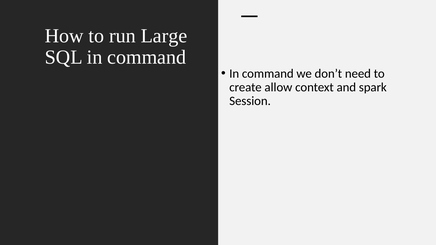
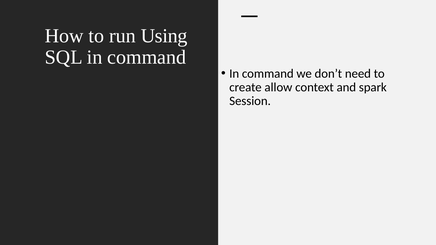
Large: Large -> Using (164, 36)
